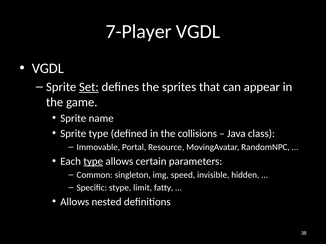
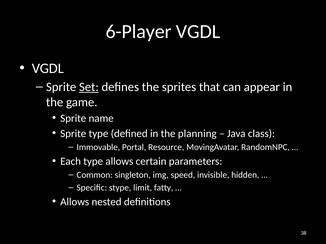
7-Player: 7-Player -> 6-Player (139, 32)
collisions: collisions -> planning (197, 134)
type underline: present -> none (93, 162)
